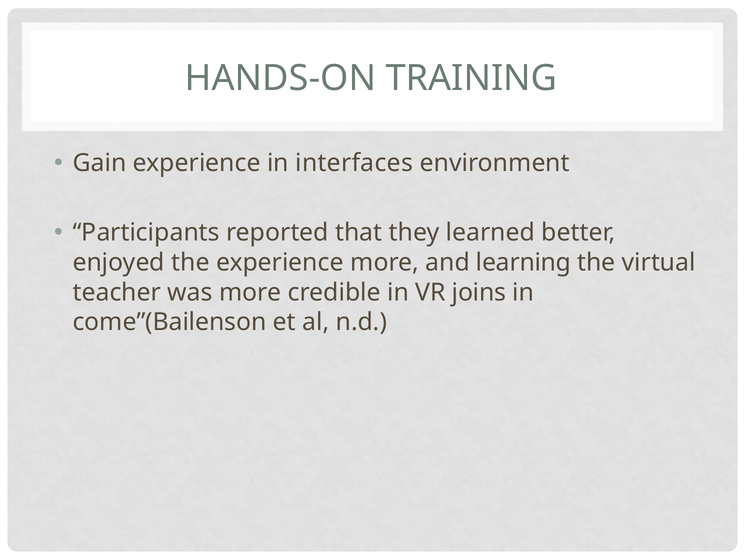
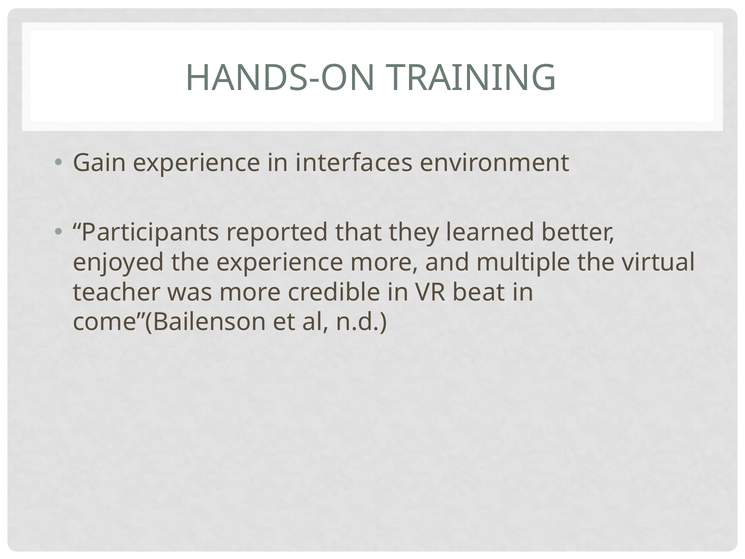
learning: learning -> multiple (524, 262)
joins: joins -> beat (479, 292)
